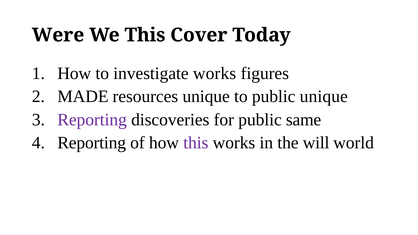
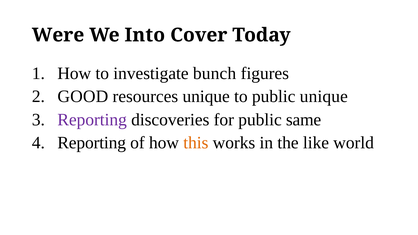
We This: This -> Into (145, 35)
investigate works: works -> bunch (215, 73)
MADE: MADE -> GOOD (83, 97)
this colour: purple -> orange (196, 143)
will: will -> like (316, 143)
